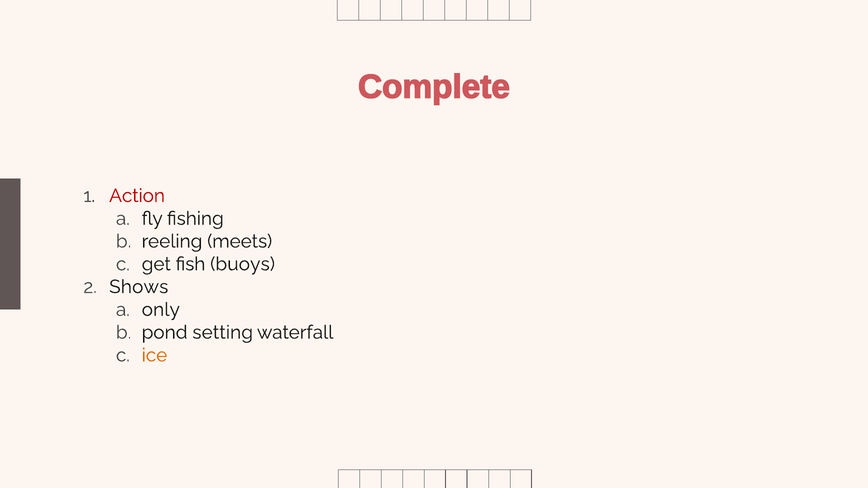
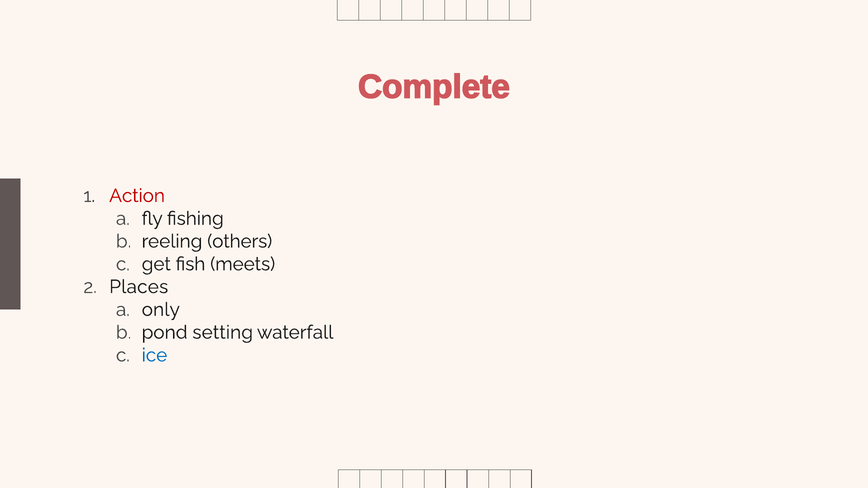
meets: meets -> others (240, 241)
buoys: buoys -> meets (243, 264)
Shows: Shows -> Places (139, 287)
ice colour: orange -> blue (154, 355)
